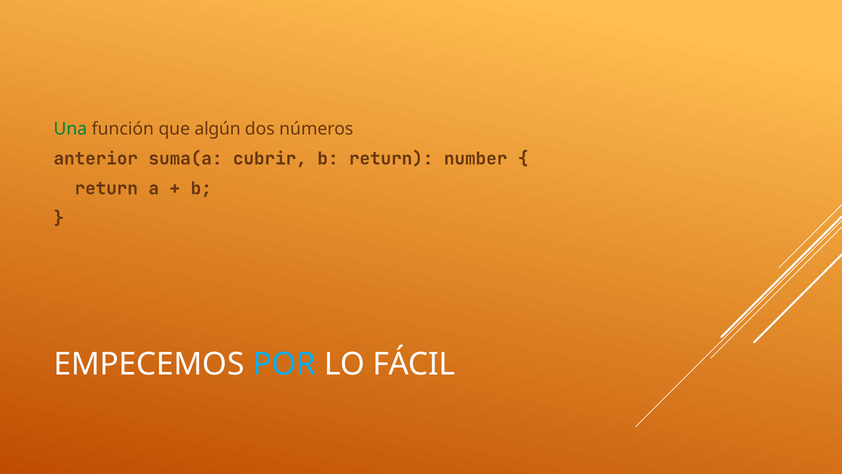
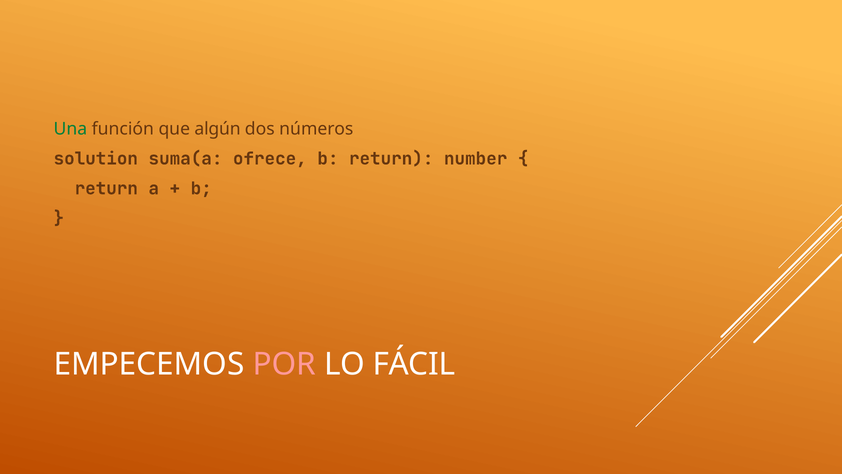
anterior: anterior -> solution (96, 158)
cubrir: cubrir -> ofrece (270, 158)
POR colour: light blue -> pink (284, 364)
